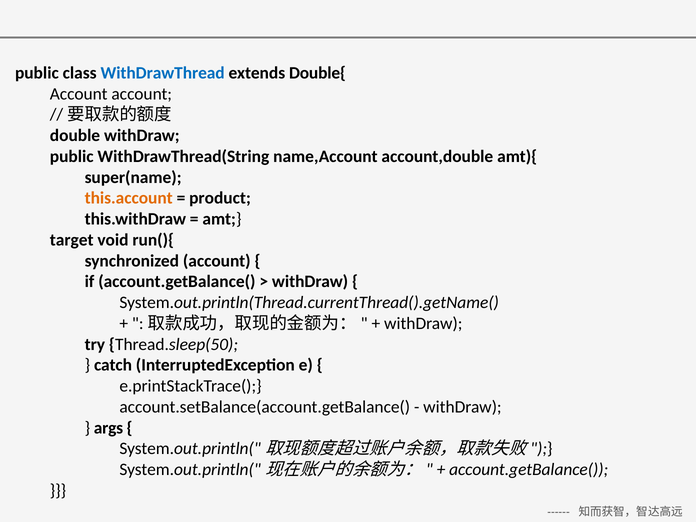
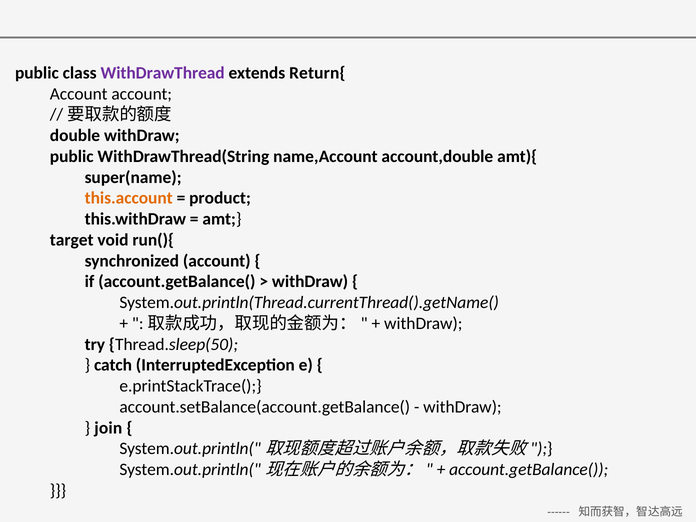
WithDrawThread colour: blue -> purple (163, 73)
Double{: Double{ -> Return{ (317, 73)
args: args -> join (108, 428)
